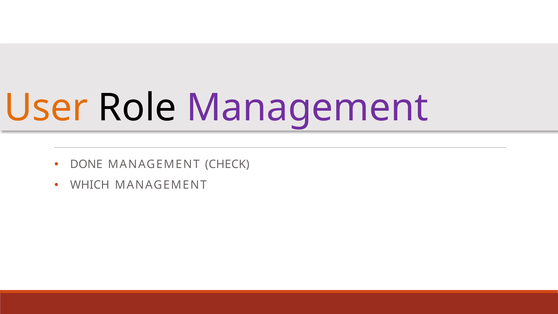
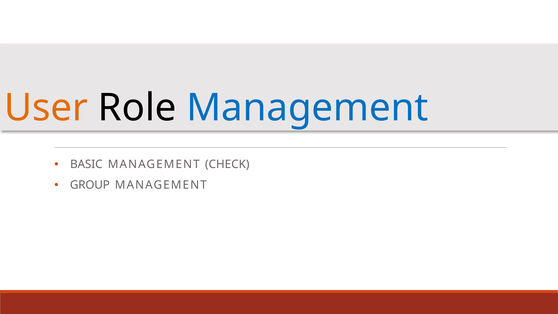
Management colour: purple -> blue (307, 108)
DONE: DONE -> BASIC (86, 164)
WHICH: WHICH -> GROUP (90, 185)
